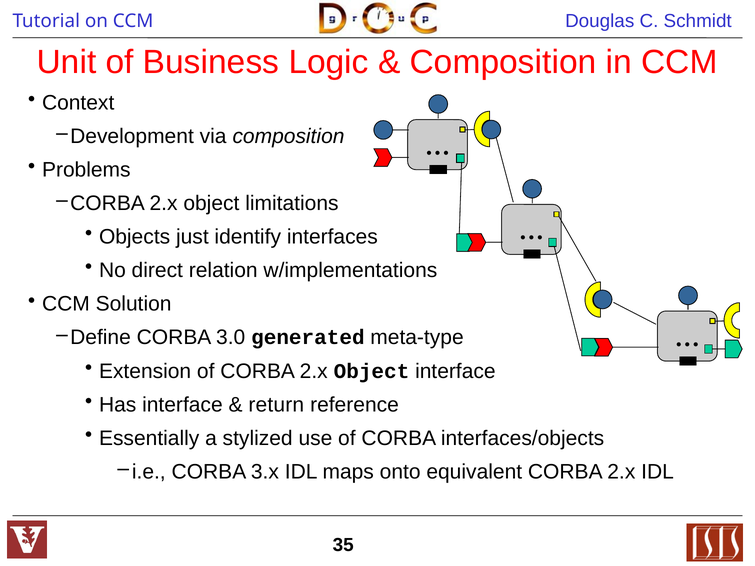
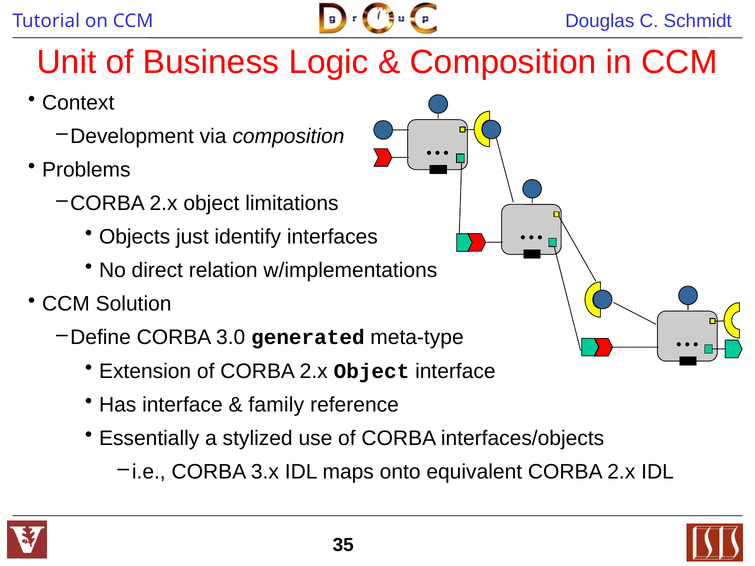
return: return -> family (276, 405)
